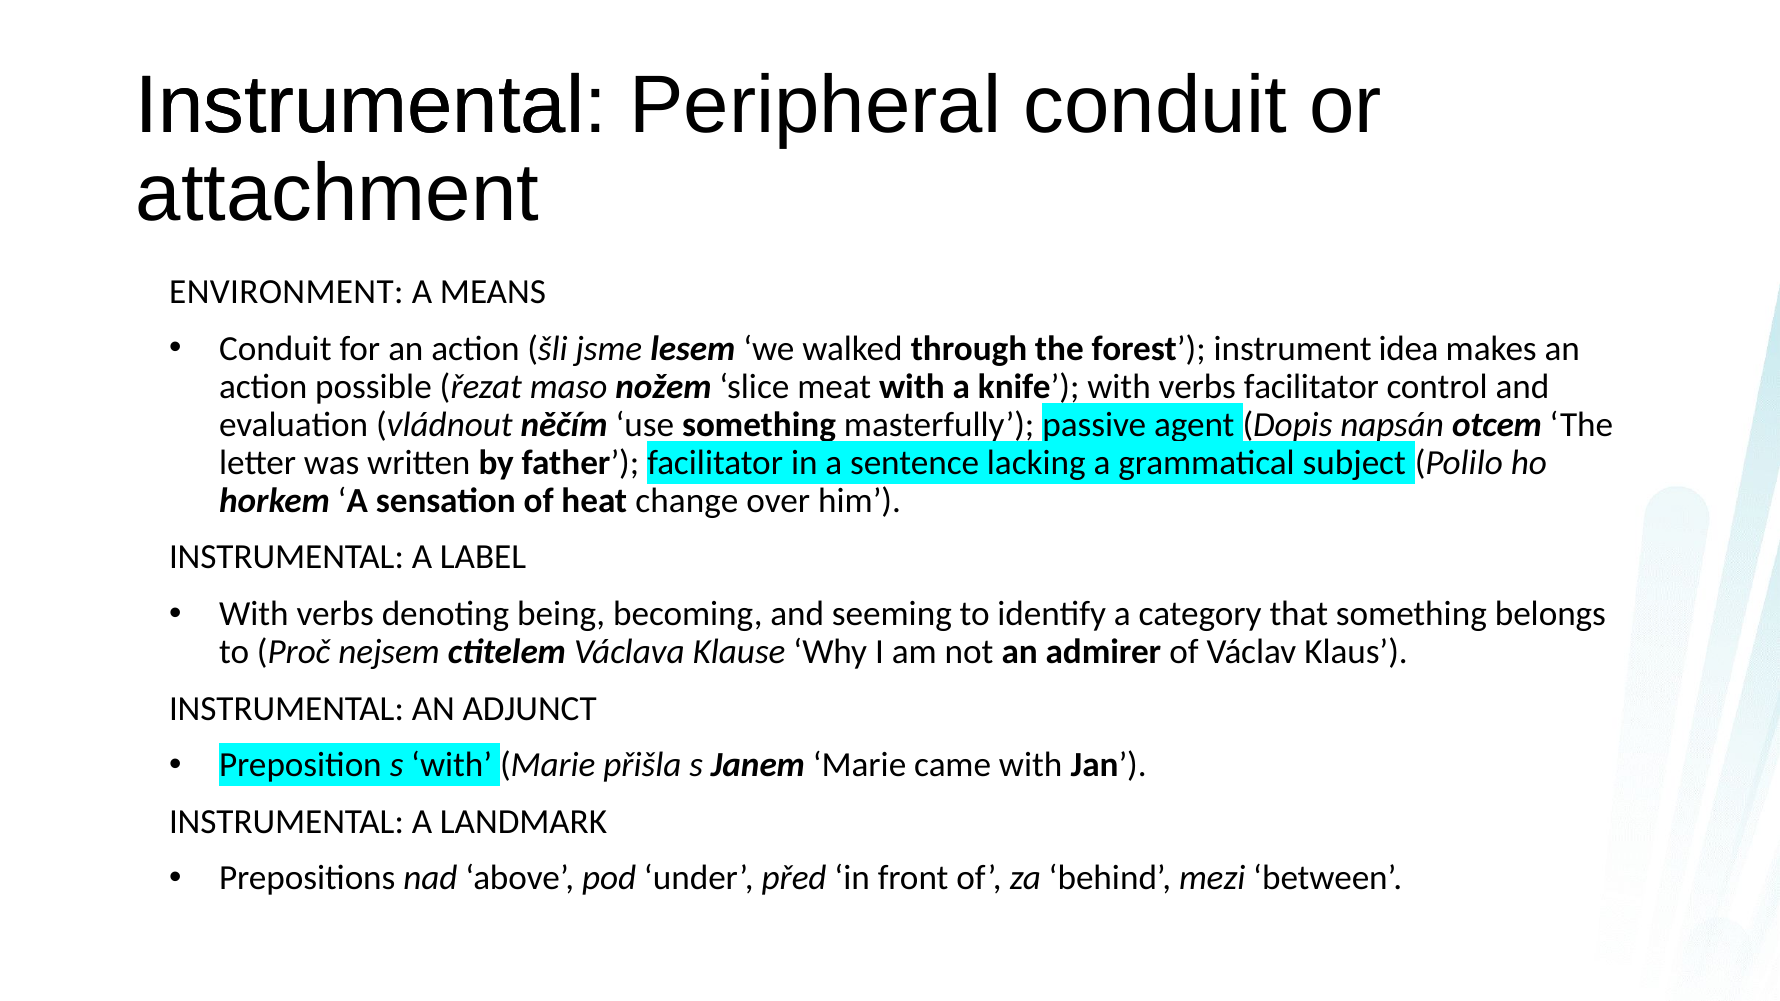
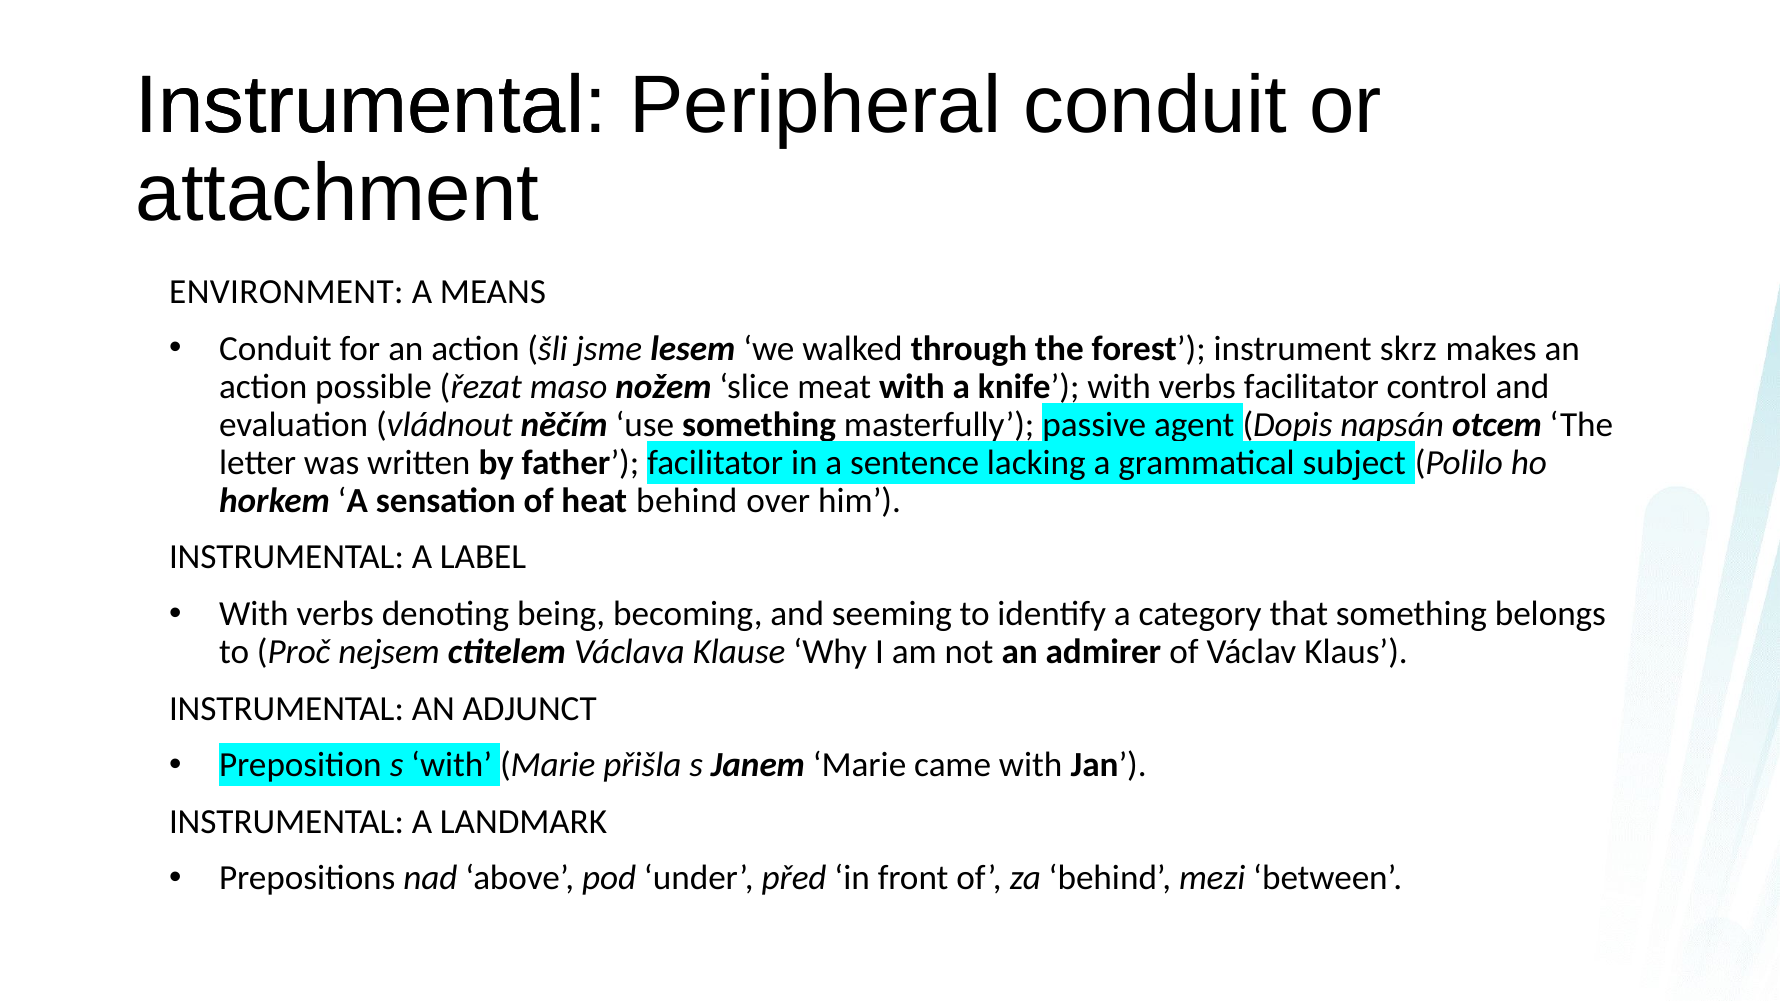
idea: idea -> skrz (1408, 349)
heat change: change -> behind (687, 501)
